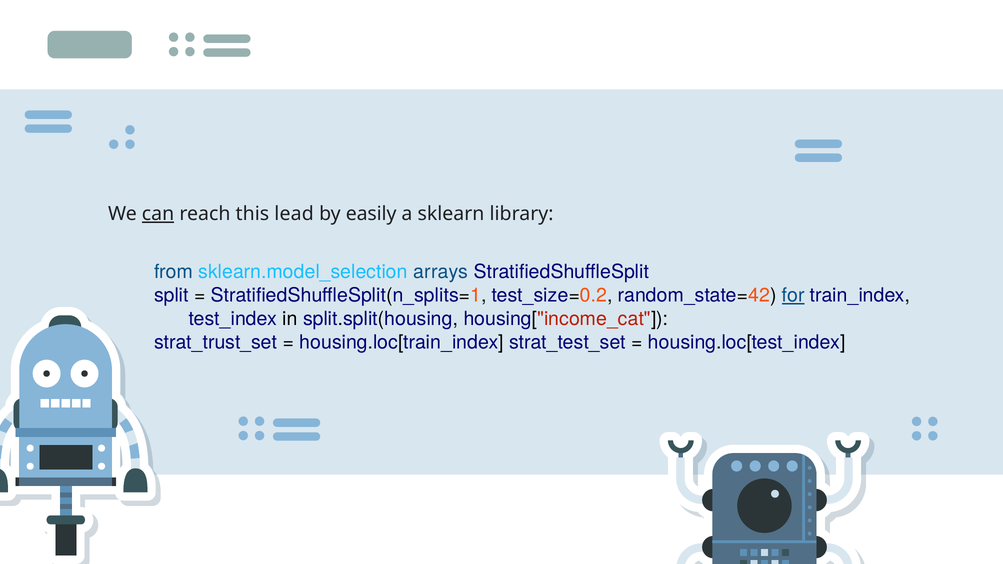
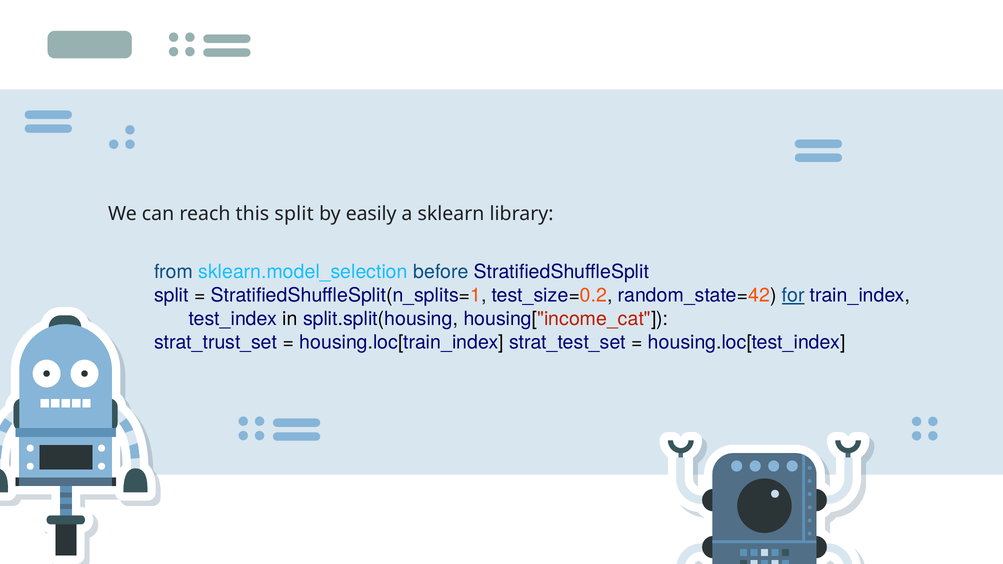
can underline: present -> none (158, 214)
this lead: lead -> split (294, 214)
arrays: arrays -> before (441, 272)
